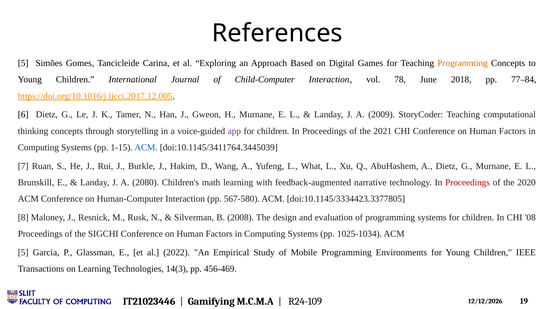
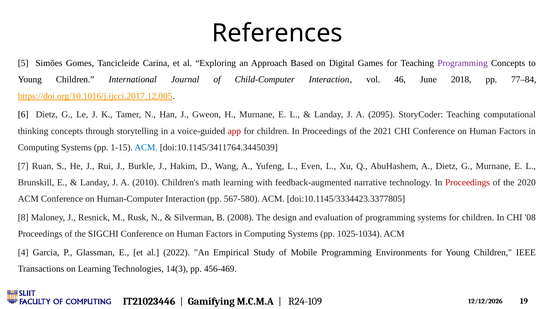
Programming colour: orange -> purple (463, 63)
78: 78 -> 46 (400, 80)
2009: 2009 -> 2095 (382, 115)
app colour: purple -> red (234, 131)
What: What -> Even (312, 166)
2080: 2080 -> 2010 (146, 183)
5: 5 -> 4 (23, 253)
